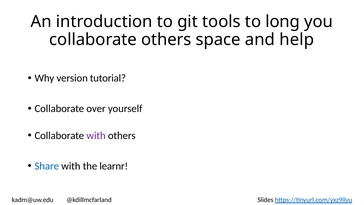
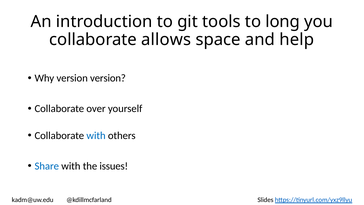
collaborate others: others -> allows (166, 40)
version tutorial: tutorial -> version (108, 78)
with colour: purple -> blue (96, 135)
learnr: learnr -> issues (114, 166)
